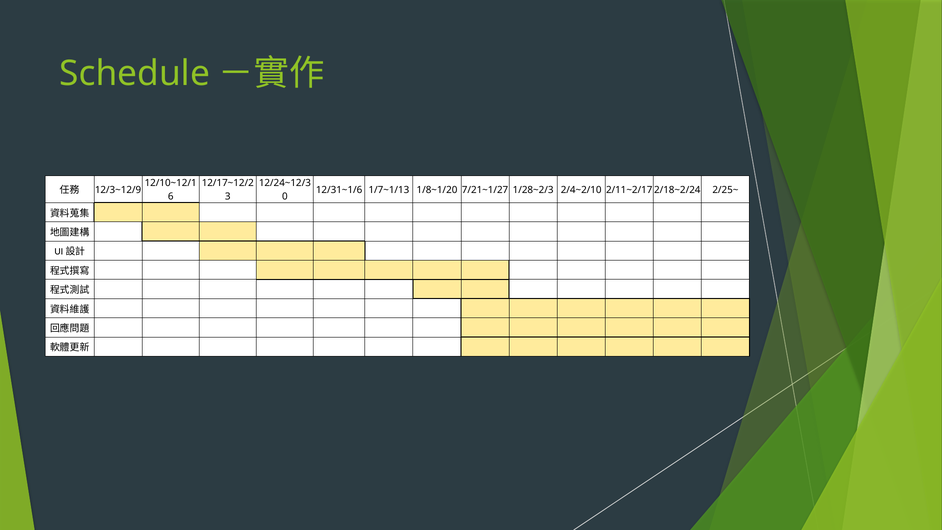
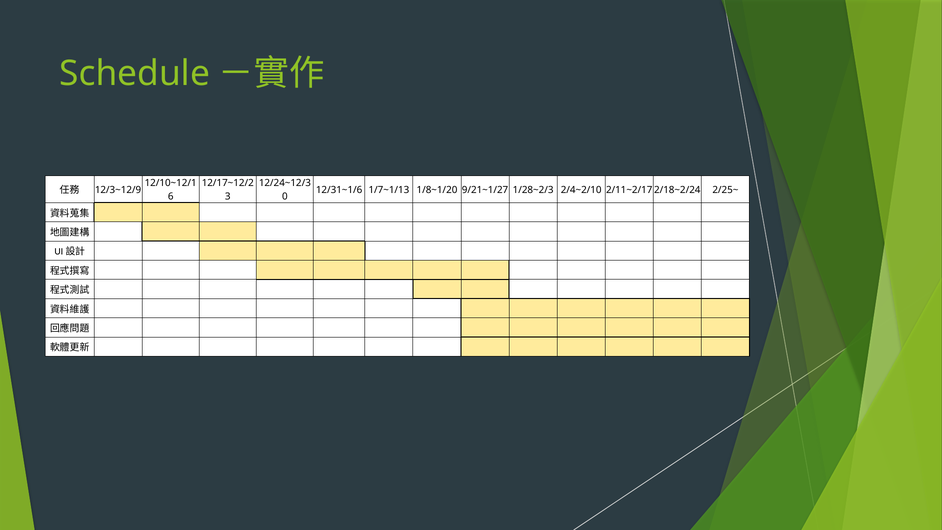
7/21~1/27: 7/21~1/27 -> 9/21~1/27 (485, 190)
